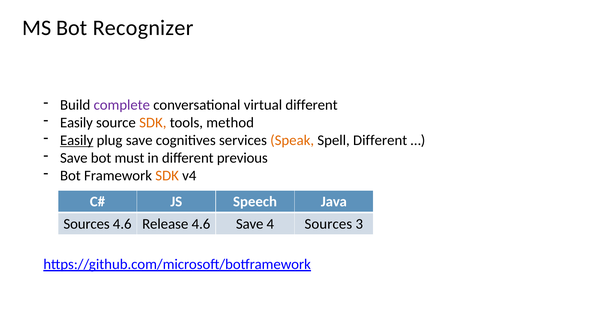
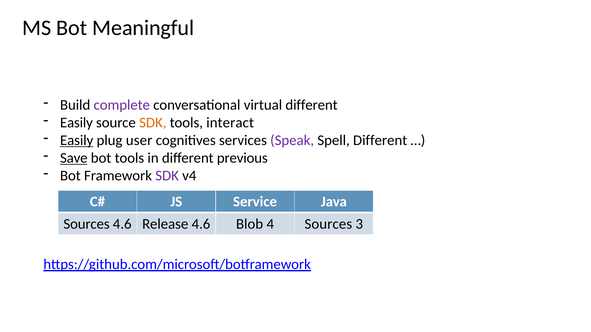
Recognizer: Recognizer -> Meaningful (143, 28)
method: method -> interact (230, 123)
plug save: save -> user (139, 141)
Speak colour: orange -> purple (292, 141)
Save underline: none -> present (74, 158)
bot must: must -> tools (129, 158)
SDK colour: orange -> purple (167, 176)
Speech: Speech -> Service (255, 202)
4.6 Save: Save -> Blob (250, 224)
